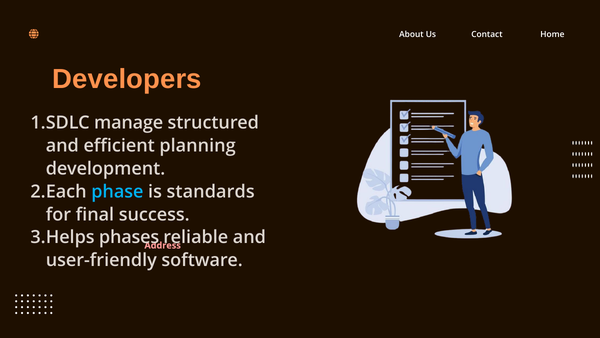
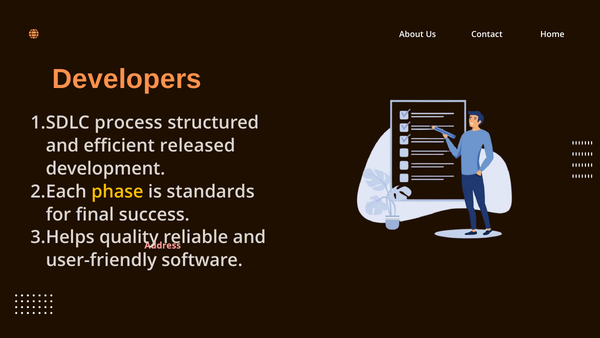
manage: manage -> process (128, 123)
planning: planning -> released (197, 146)
phase colour: light blue -> yellow (117, 191)
phases: phases -> quality (129, 237)
